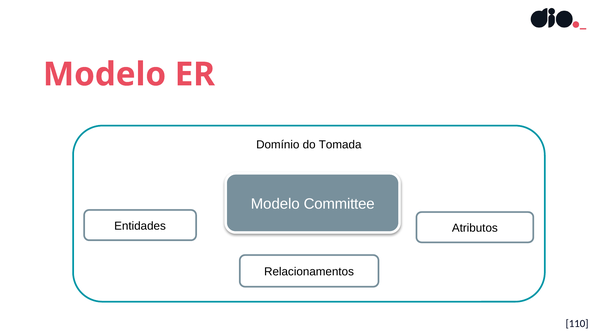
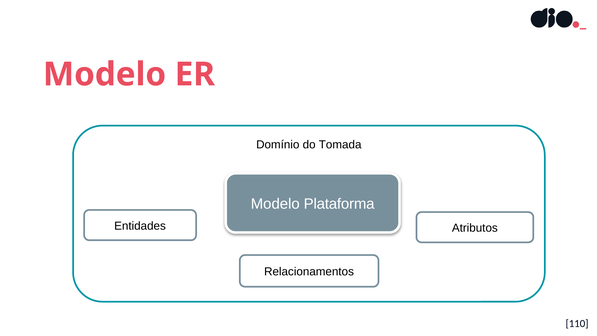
Committee: Committee -> Plataforma (339, 204)
